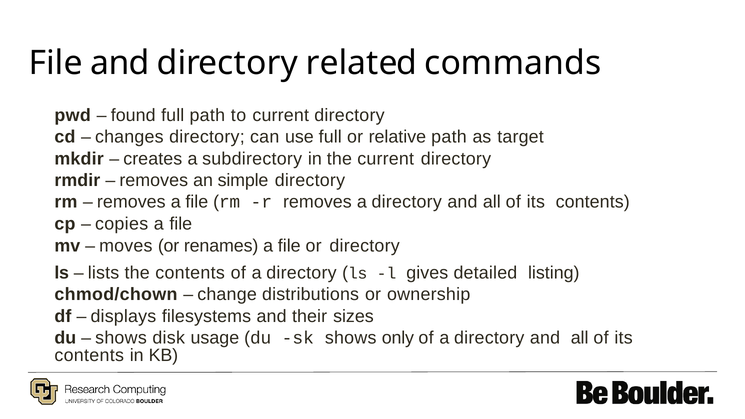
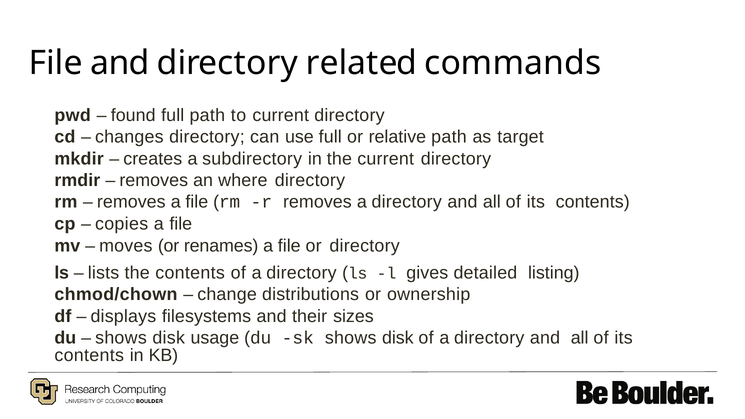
simple: simple -> where (243, 181)
sk shows only: only -> disk (398, 338)
